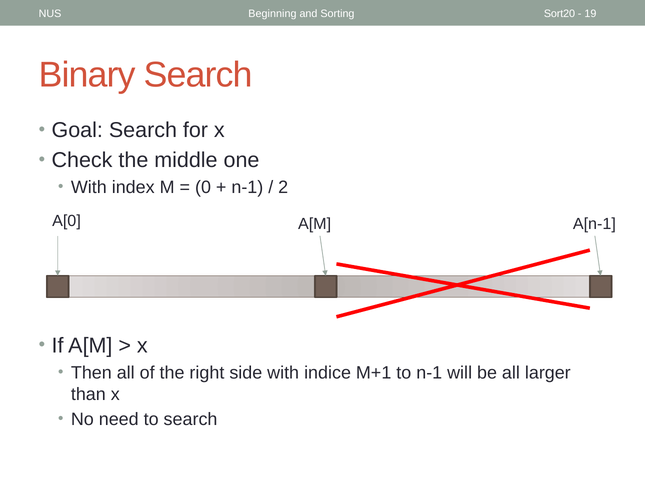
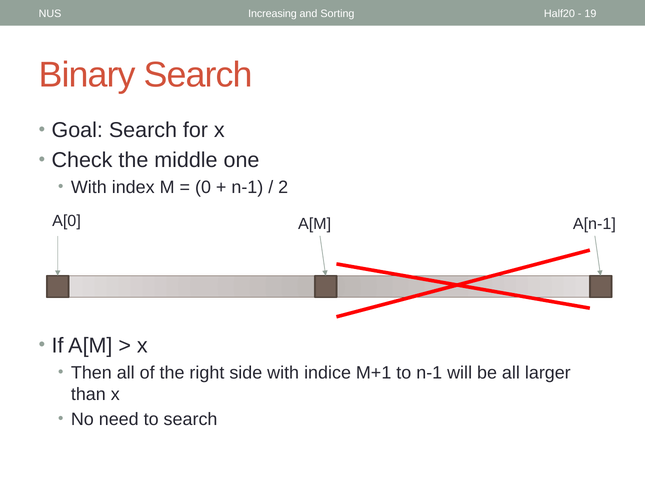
Beginning: Beginning -> Increasing (272, 14)
Sort20: Sort20 -> Half20 (559, 14)
